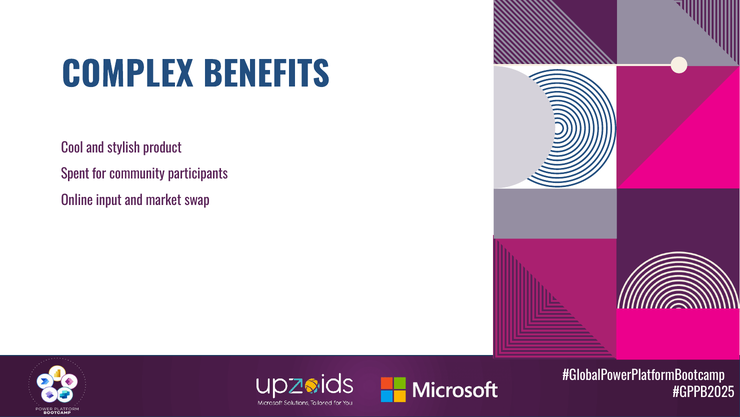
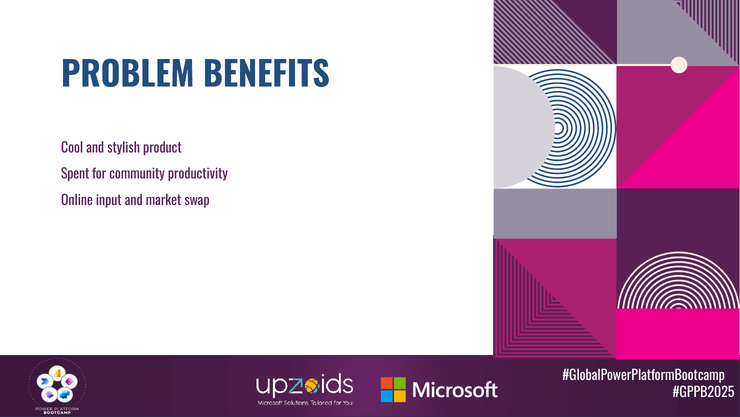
COMPLEX: COMPLEX -> PROBLEM (128, 75)
participants: participants -> productivity (198, 174)
